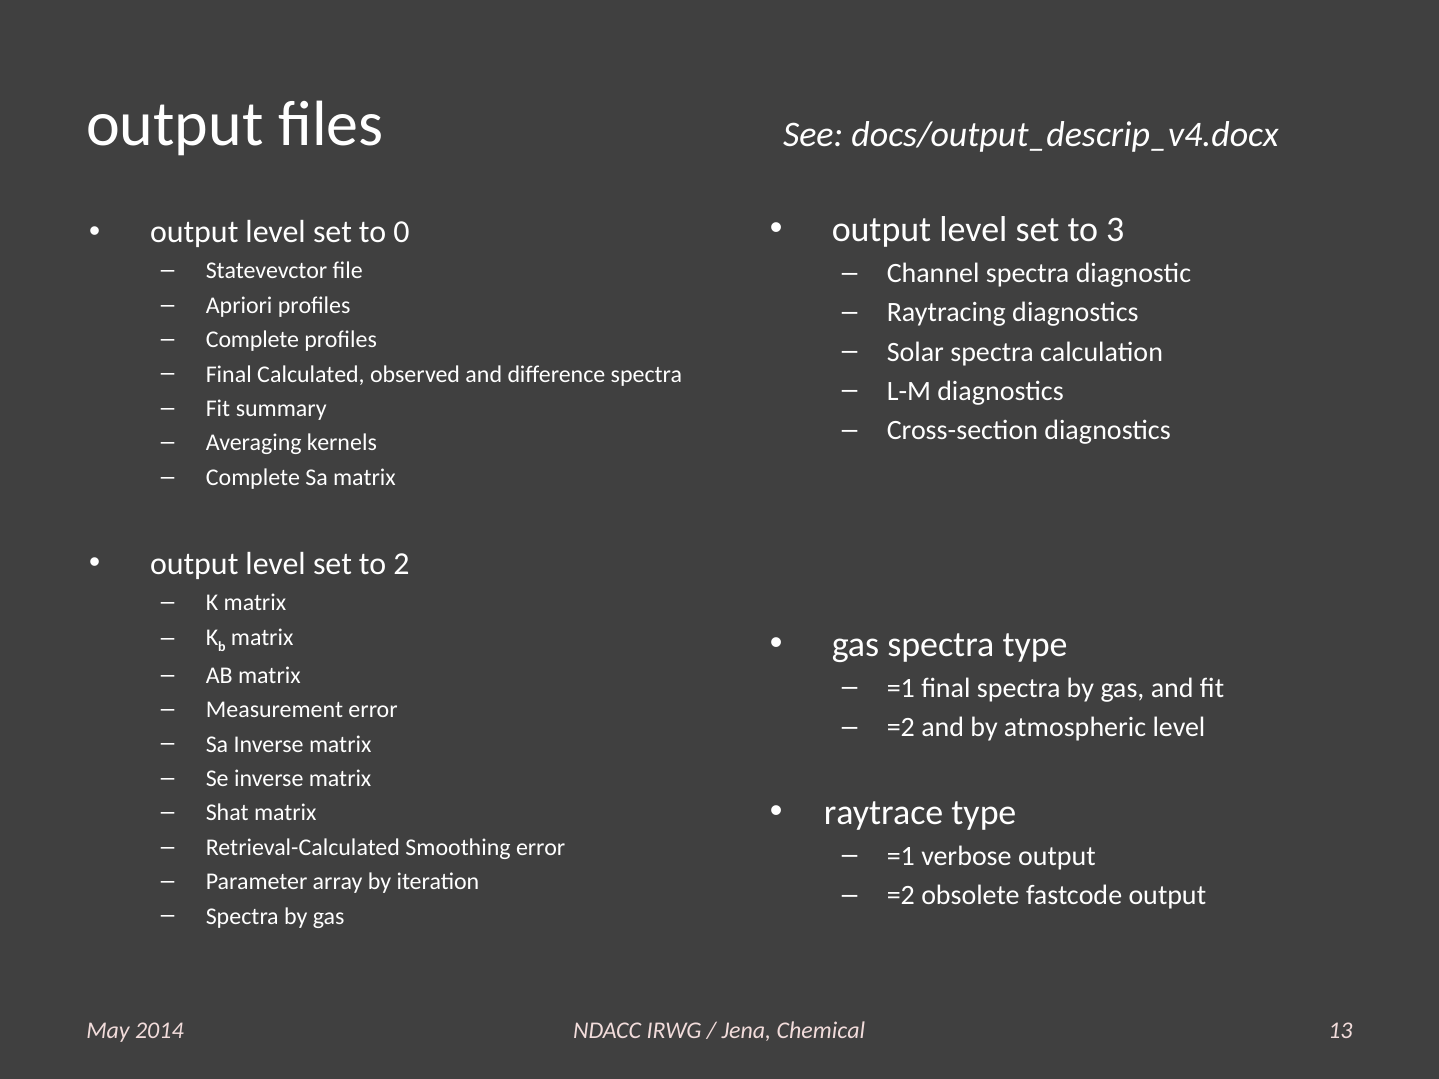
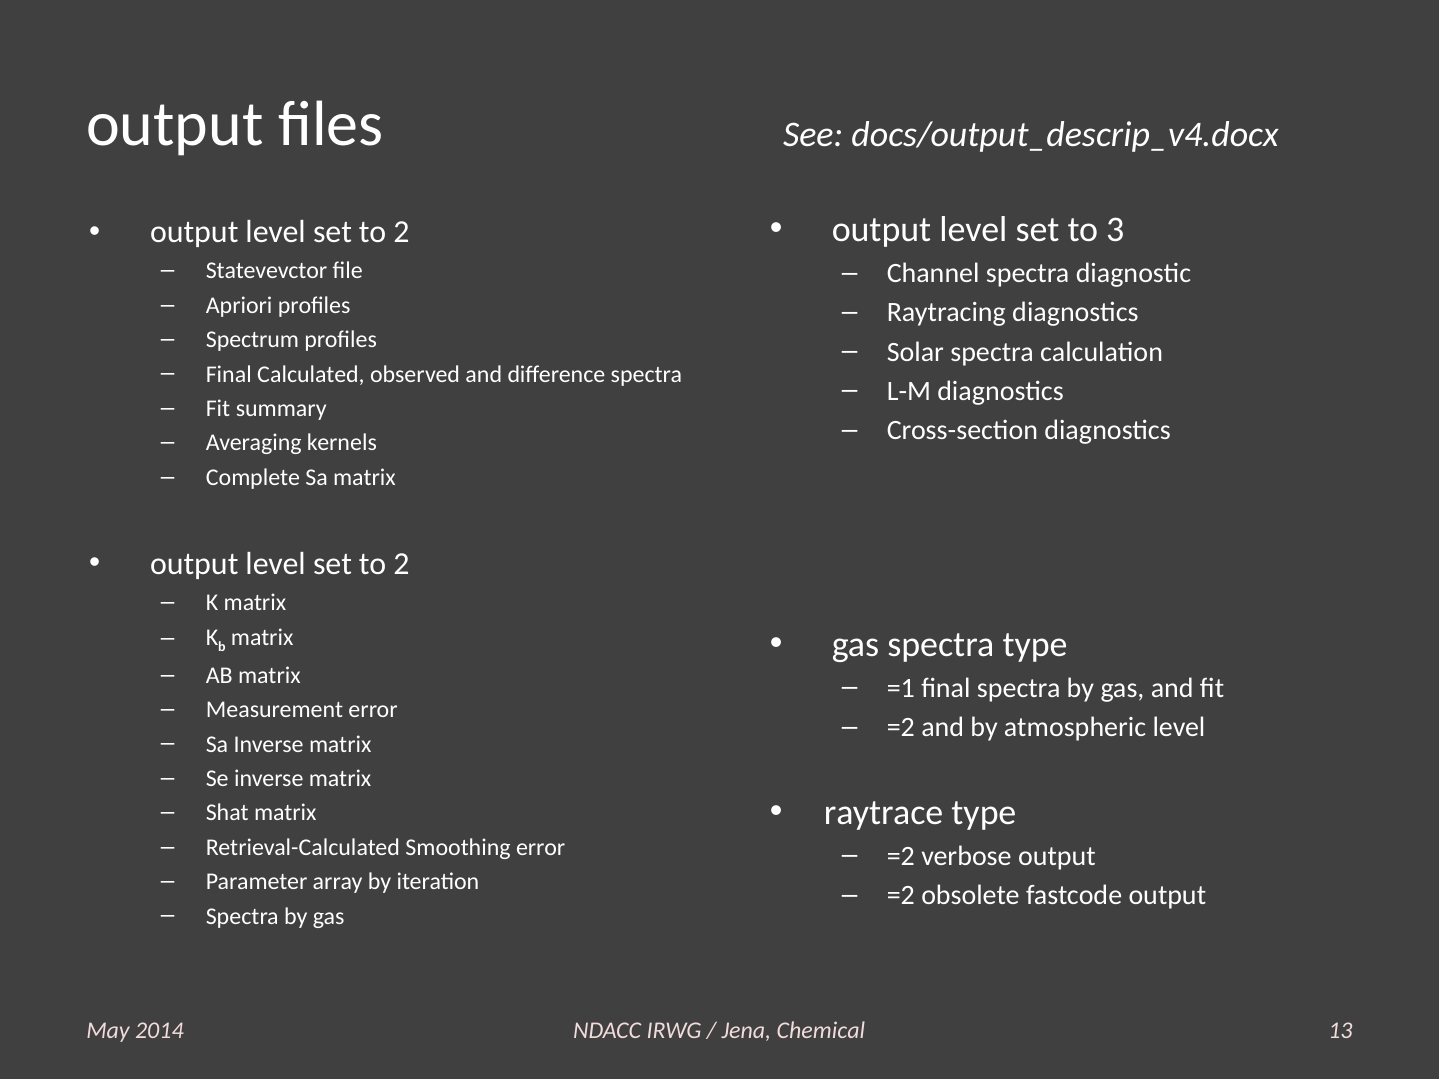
0: 0 -> 2 (402, 232)
Complete: Complete -> Spectrum (252, 340)
=1: =1 -> =2 (901, 856)
